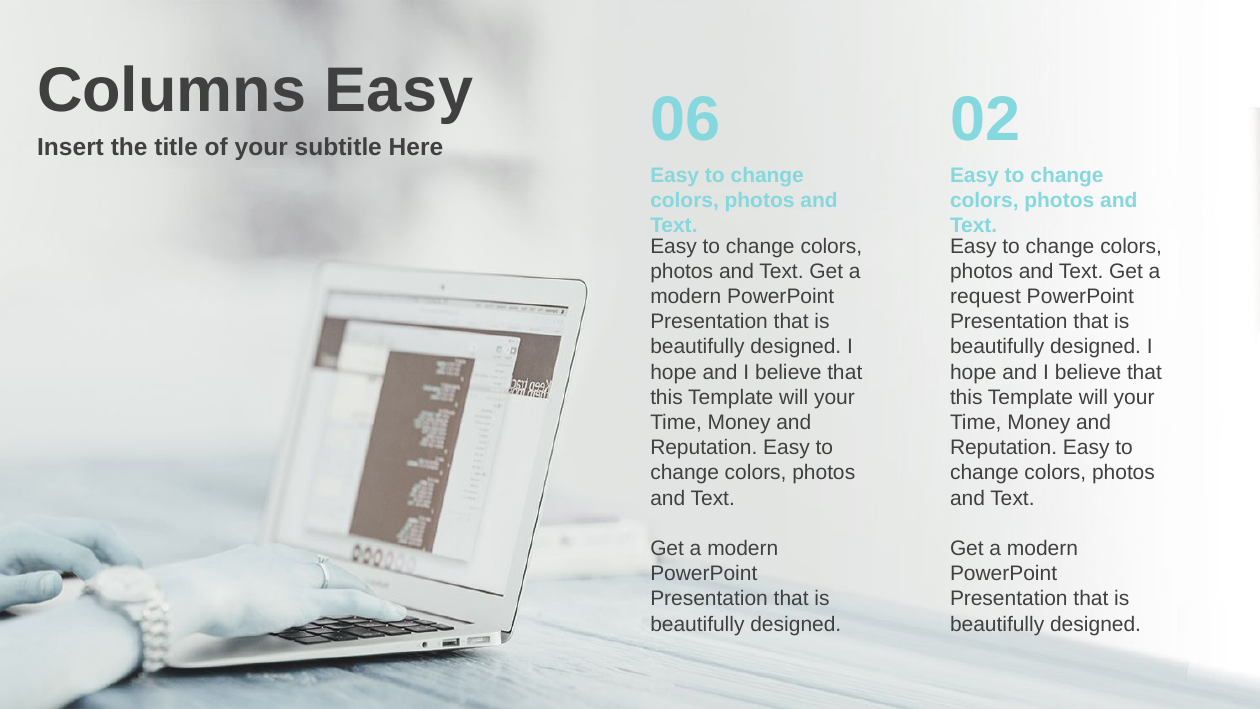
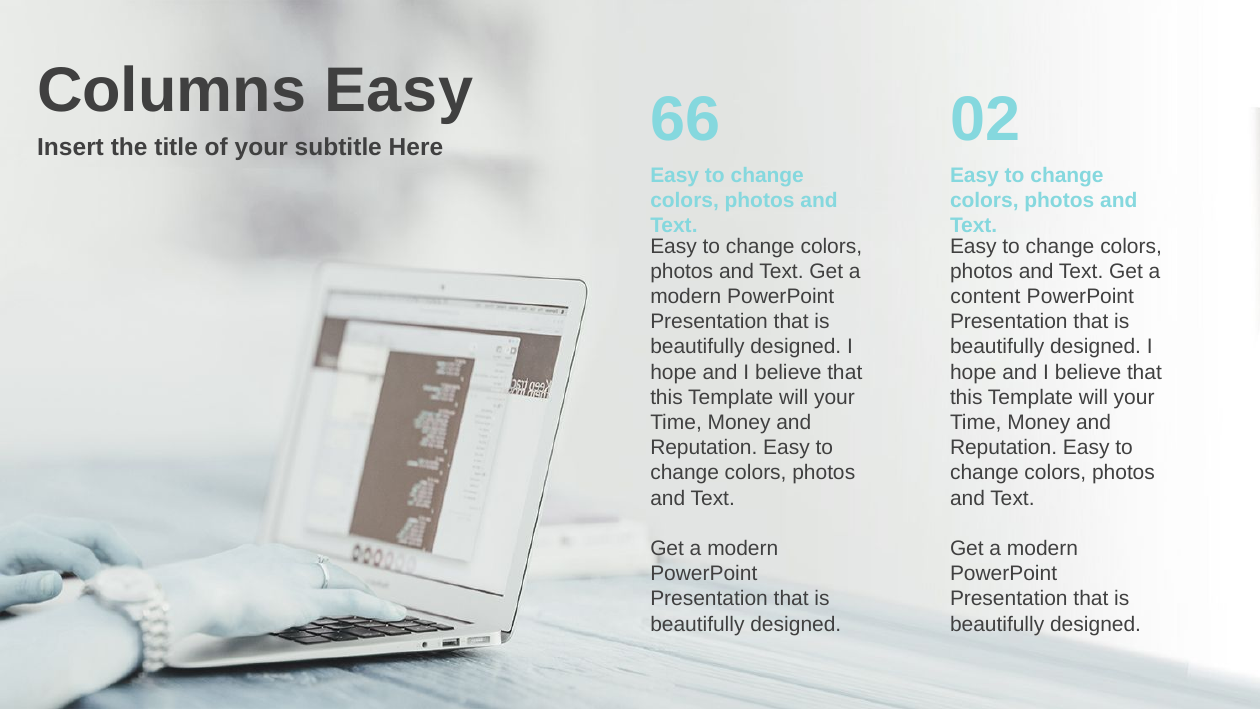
06: 06 -> 66 (686, 120)
request: request -> content (985, 296)
